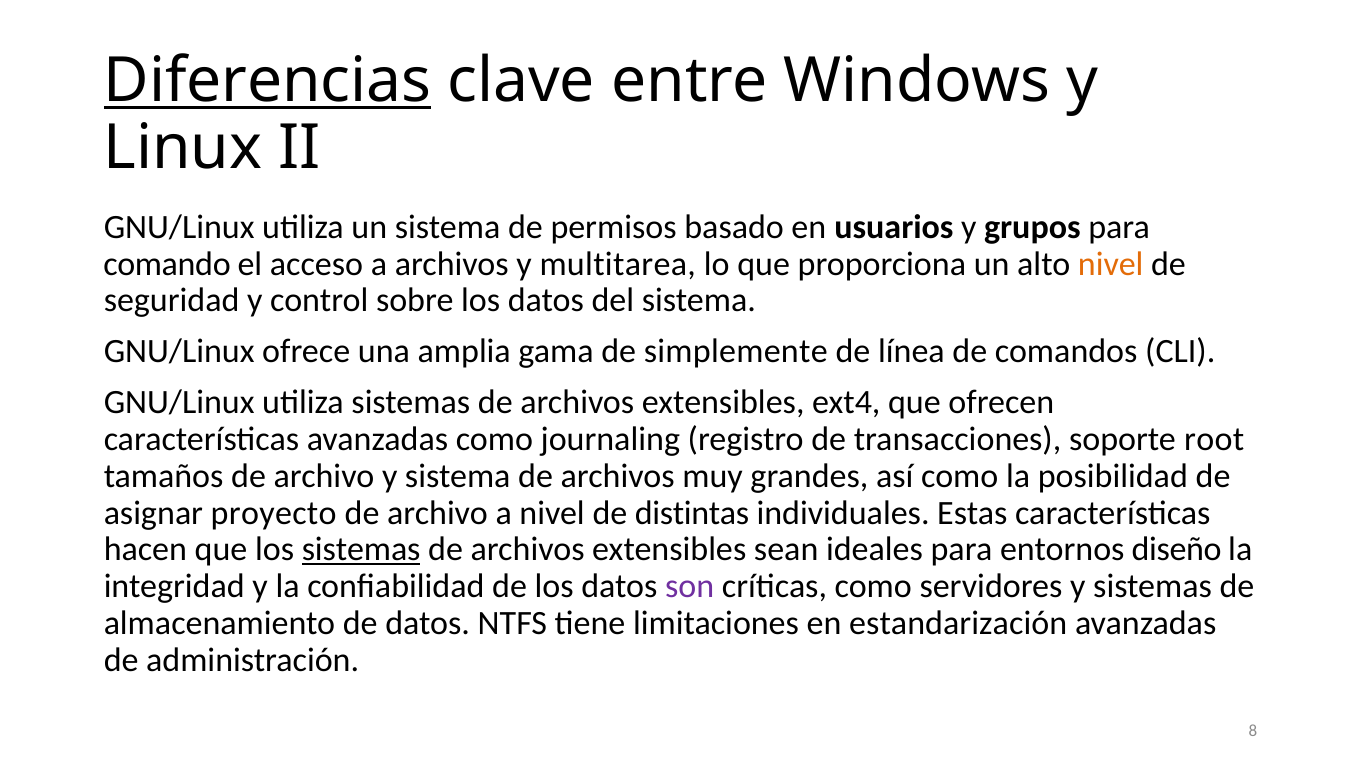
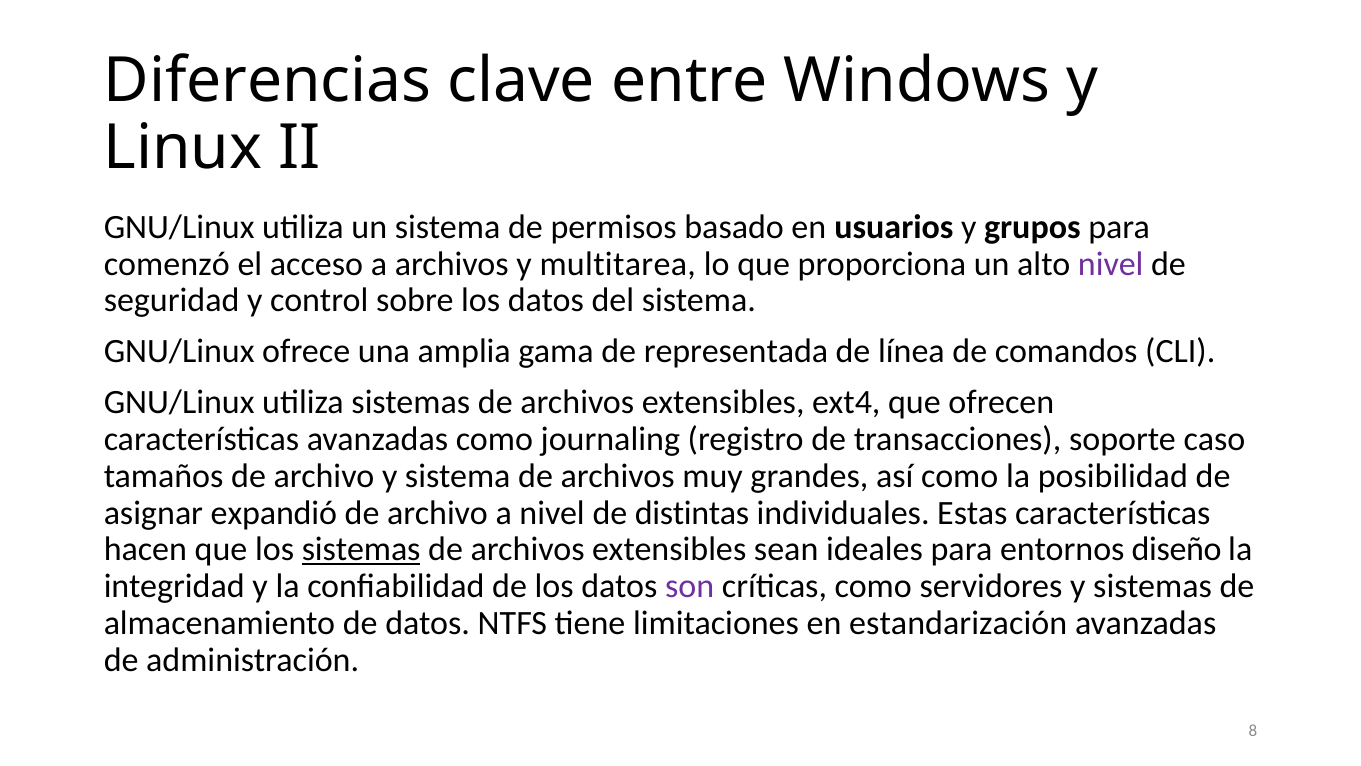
Diferencias underline: present -> none (268, 81)
comando: comando -> comenzó (167, 264)
nivel colour: orange -> purple (1111, 264)
simplemente: simplemente -> representada (736, 351)
root: root -> caso (1214, 439)
proyecto: proyecto -> expandió (274, 513)
